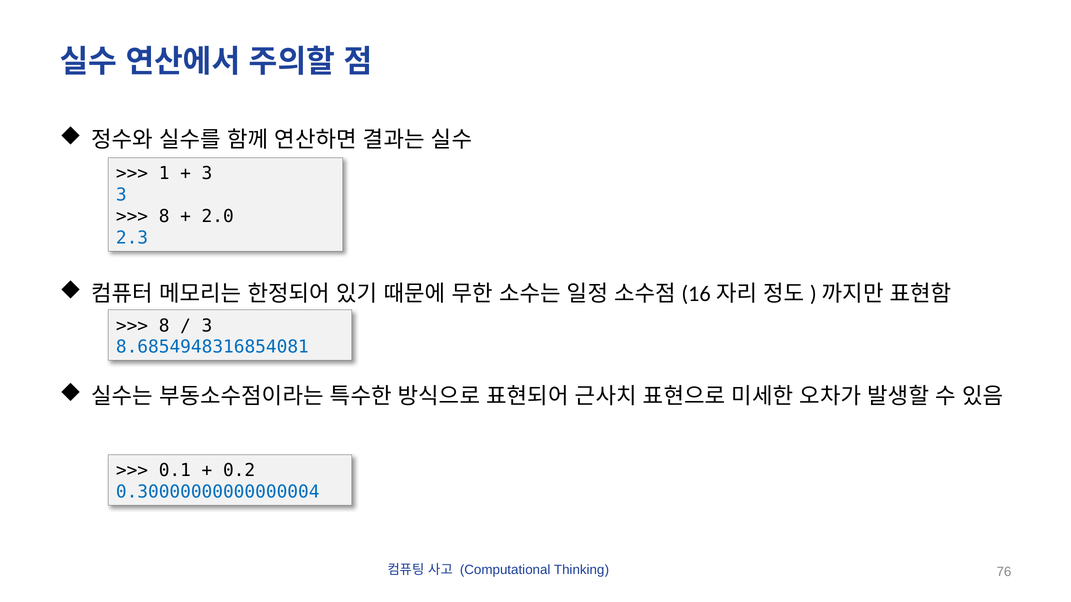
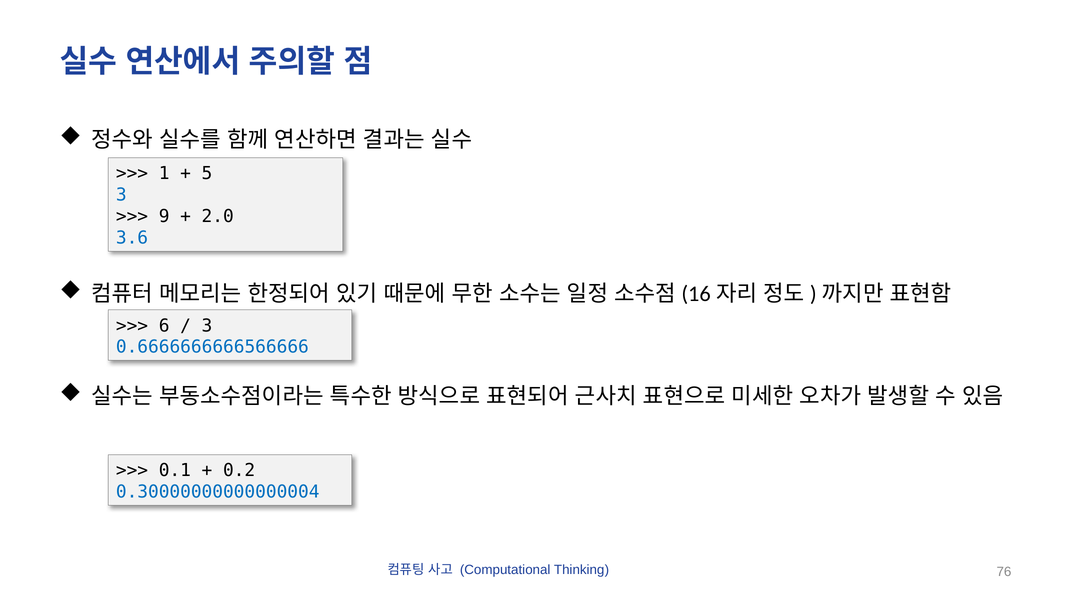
3: 3 -> 5 (207, 174)
8: 8 -> 9 (164, 216)
2.3: 2.3 -> 3.6 (132, 238)
8: 8 -> 6 (164, 326)
8.6854948316854081: 8.6854948316854081 -> 0.6666666666566666 (212, 347)
